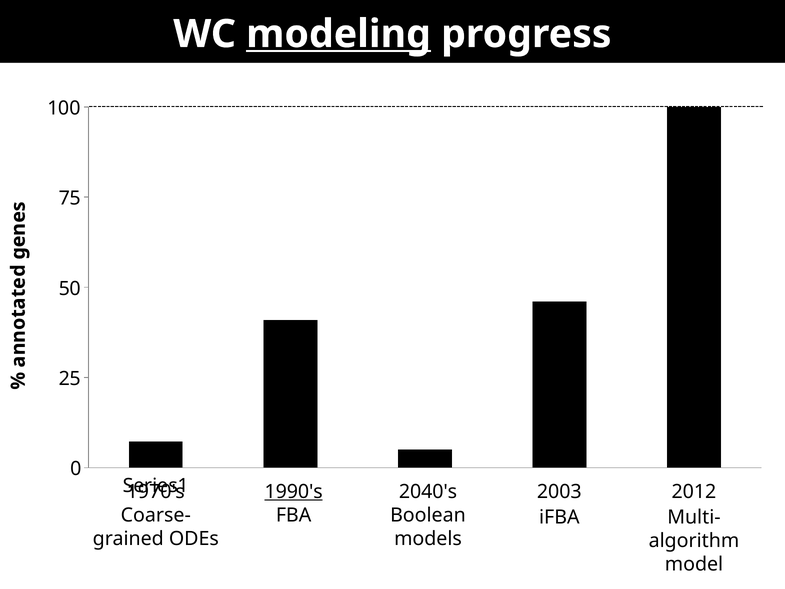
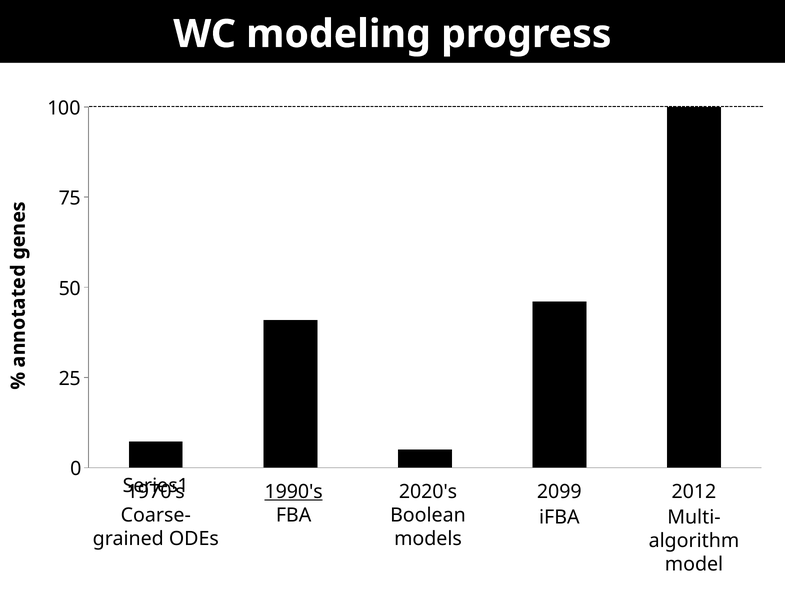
modeling underline: present -> none (339, 34)
2040's: 2040's -> 2020's (428, 491)
2003: 2003 -> 2099 (559, 491)
